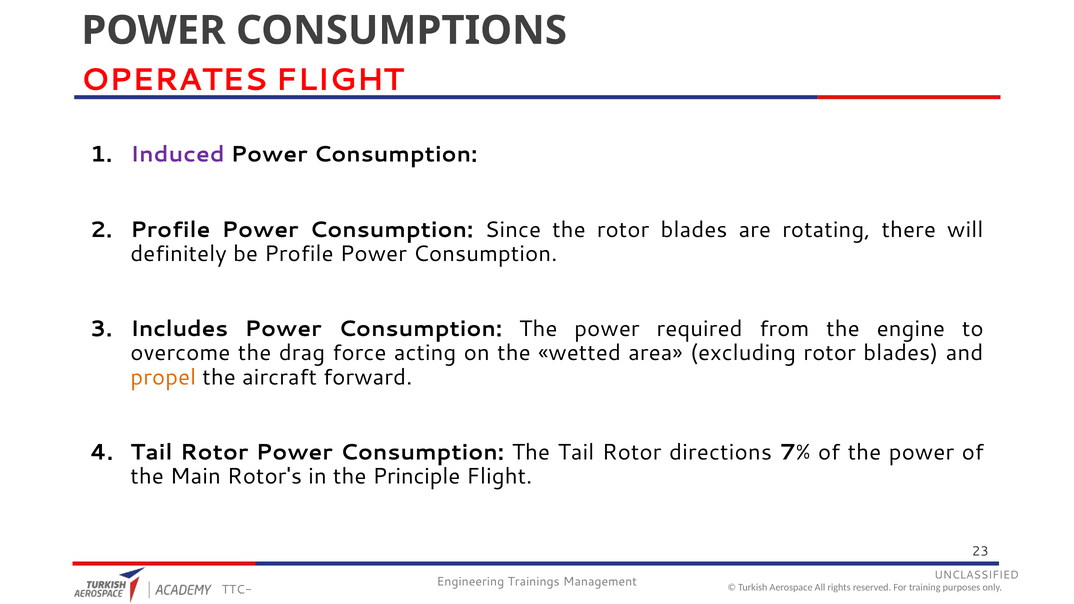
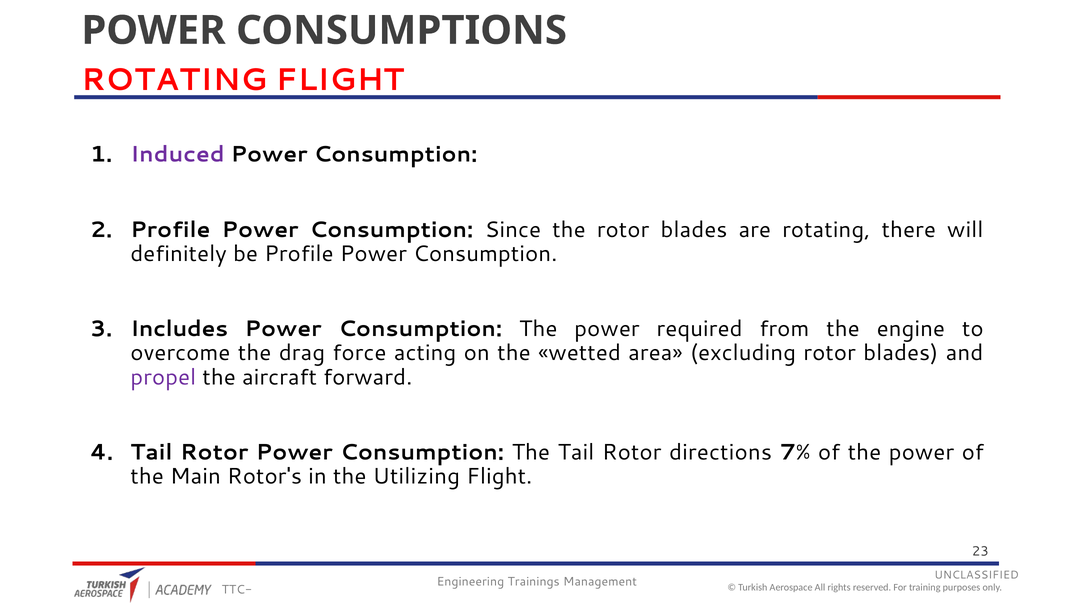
OPERATES: OPERATES -> ROTATING (174, 80)
propel colour: orange -> purple (163, 377)
Principle: Principle -> Utilizing (416, 477)
